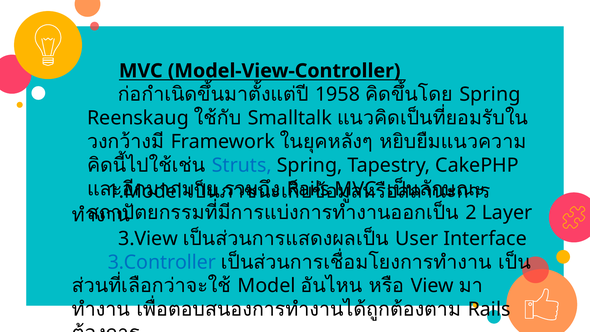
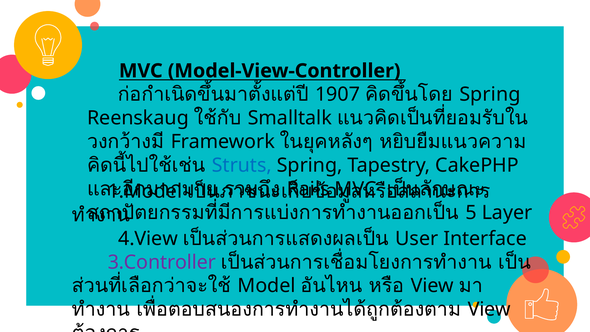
1958: 1958 -> 1907 (338, 94)
2: 2 -> 5 (471, 212)
3.View: 3.View -> 4.View (148, 238)
3.Controller colour: blue -> purple (162, 262)
Rails: Rails -> View (489, 309)
